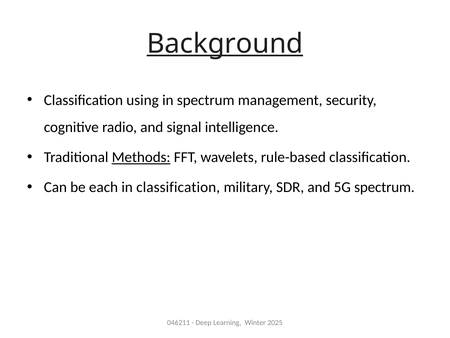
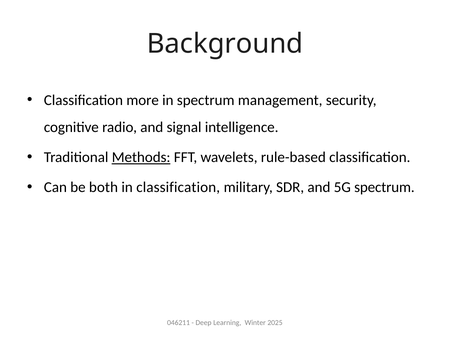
Background underline: present -> none (225, 44)
using: using -> more (143, 100)
each: each -> both (103, 187)
